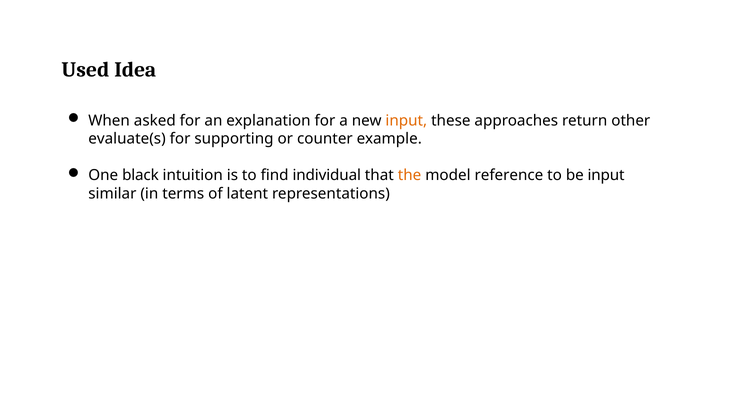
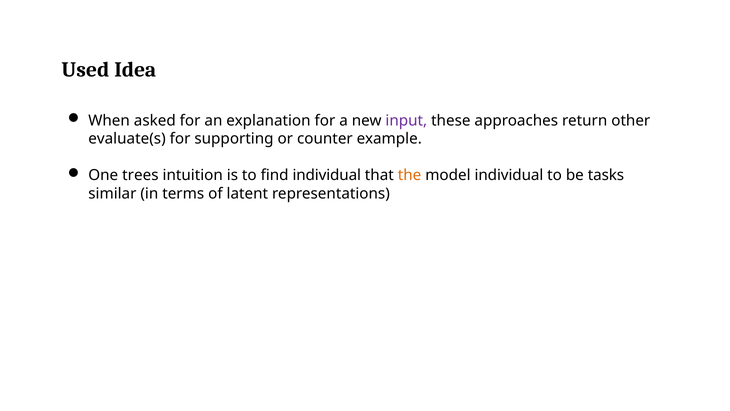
input colour: orange -> purple (406, 121)
black: black -> trees (140, 175)
model reference: reference -> individual (509, 175)
be input: input -> tasks (606, 175)
